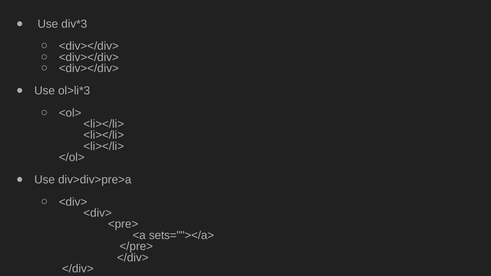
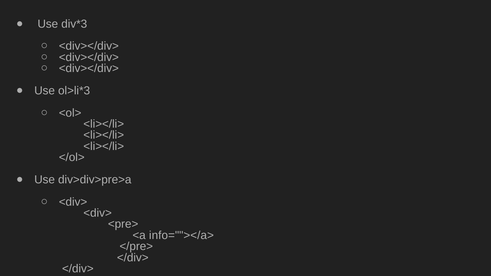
sets=""></a>: sets=""></a> -> info=""></a> (181, 235)
